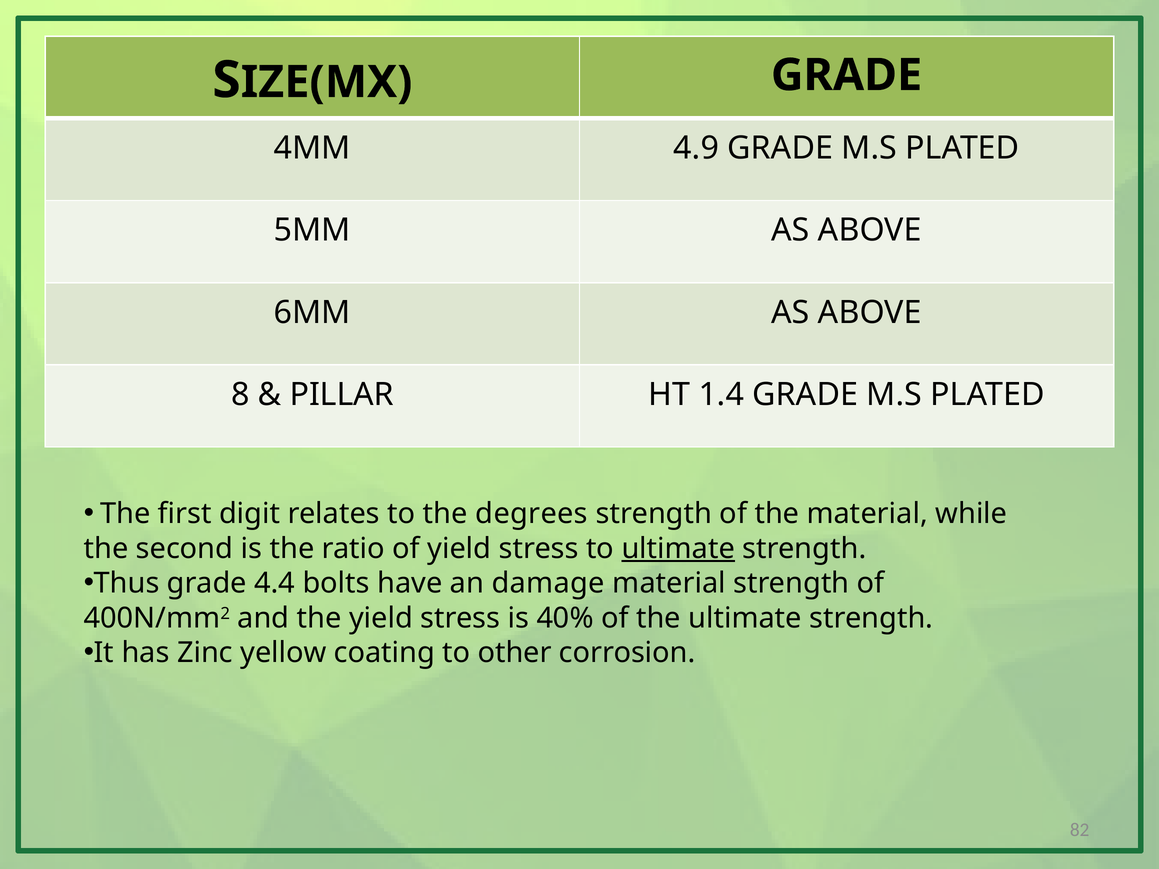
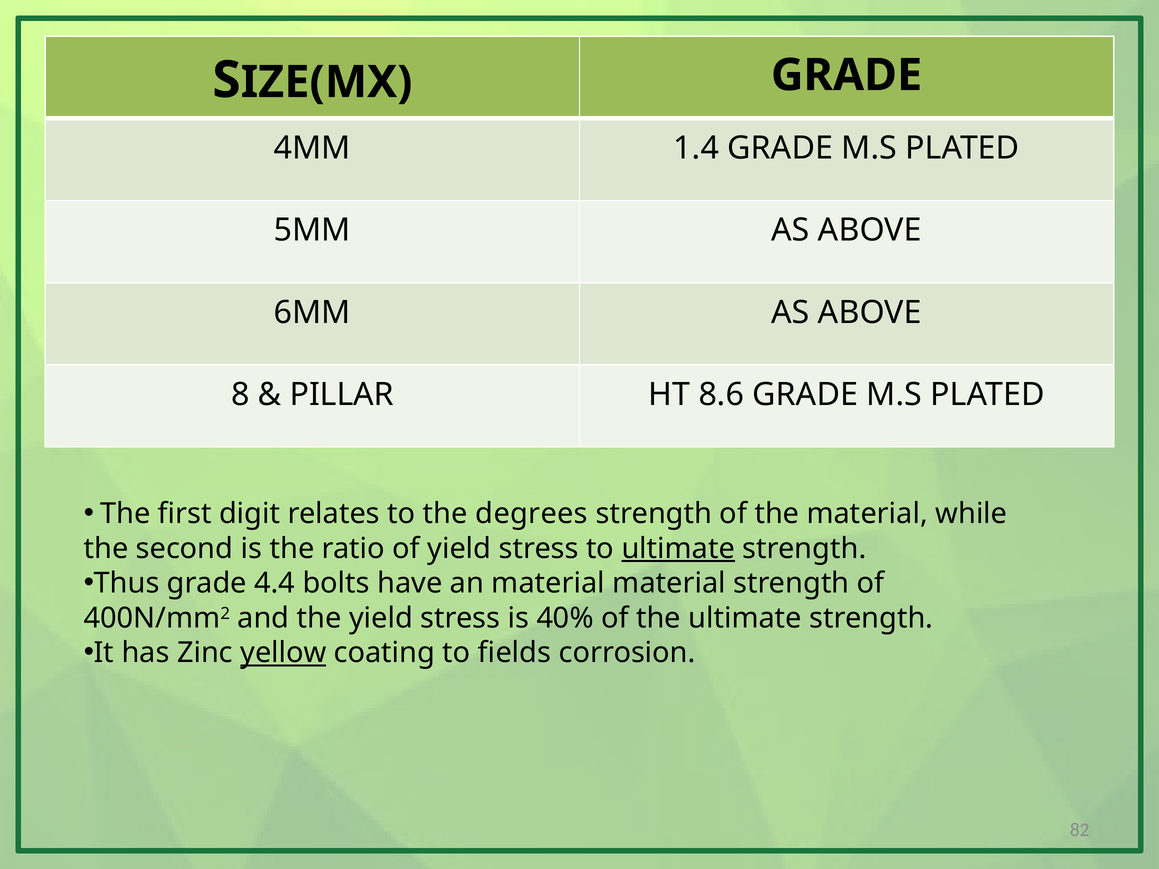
4.9: 4.9 -> 1.4 (696, 148)
1.4: 1.4 -> 8.6 (721, 395)
an damage: damage -> material (548, 584)
yellow underline: none -> present (283, 653)
other: other -> fields (515, 653)
